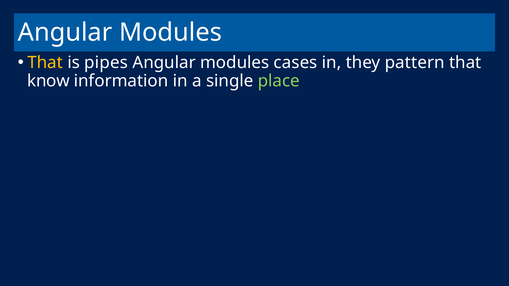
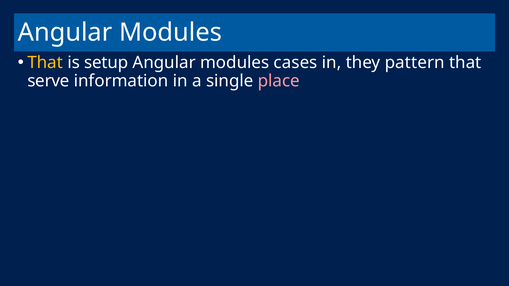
pipes: pipes -> setup (106, 63)
know: know -> serve (48, 81)
place colour: light green -> pink (279, 81)
